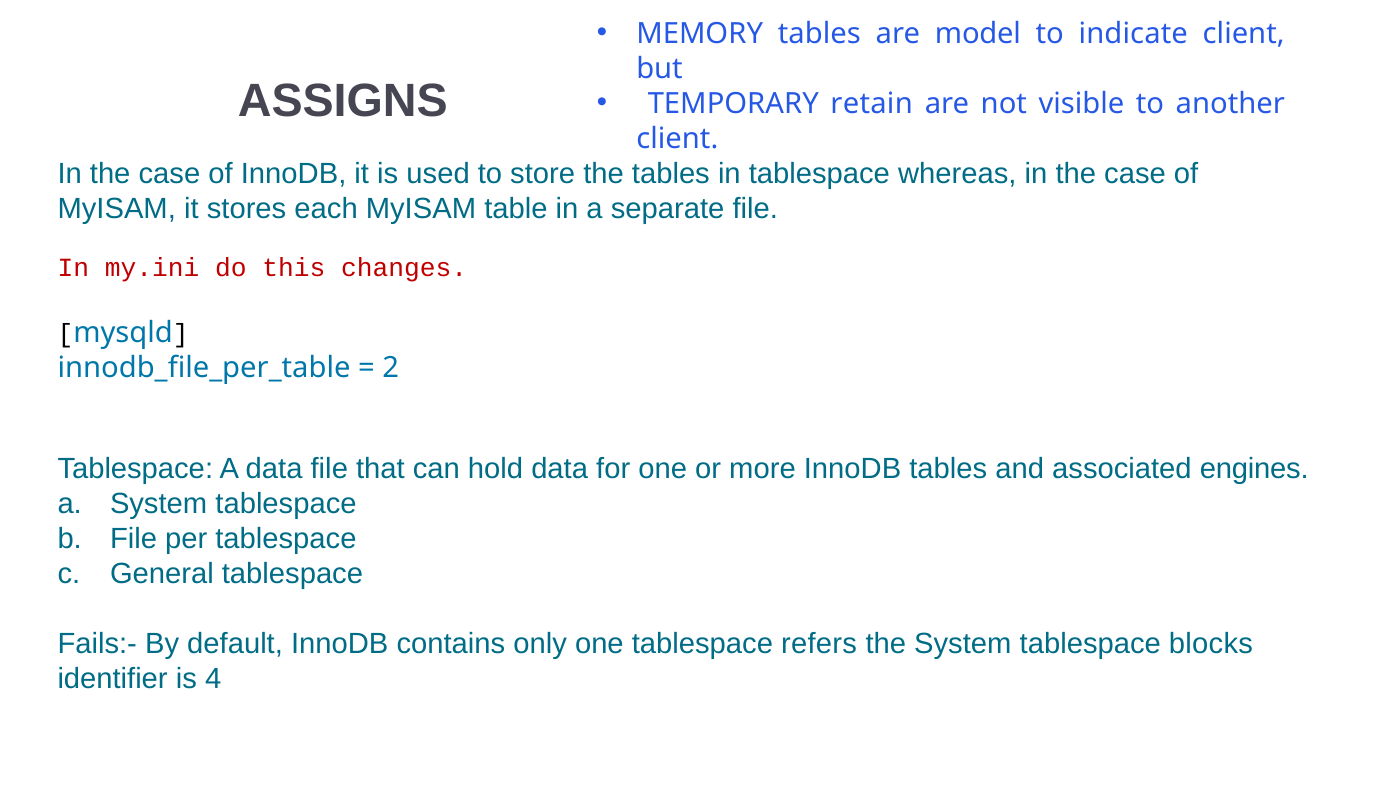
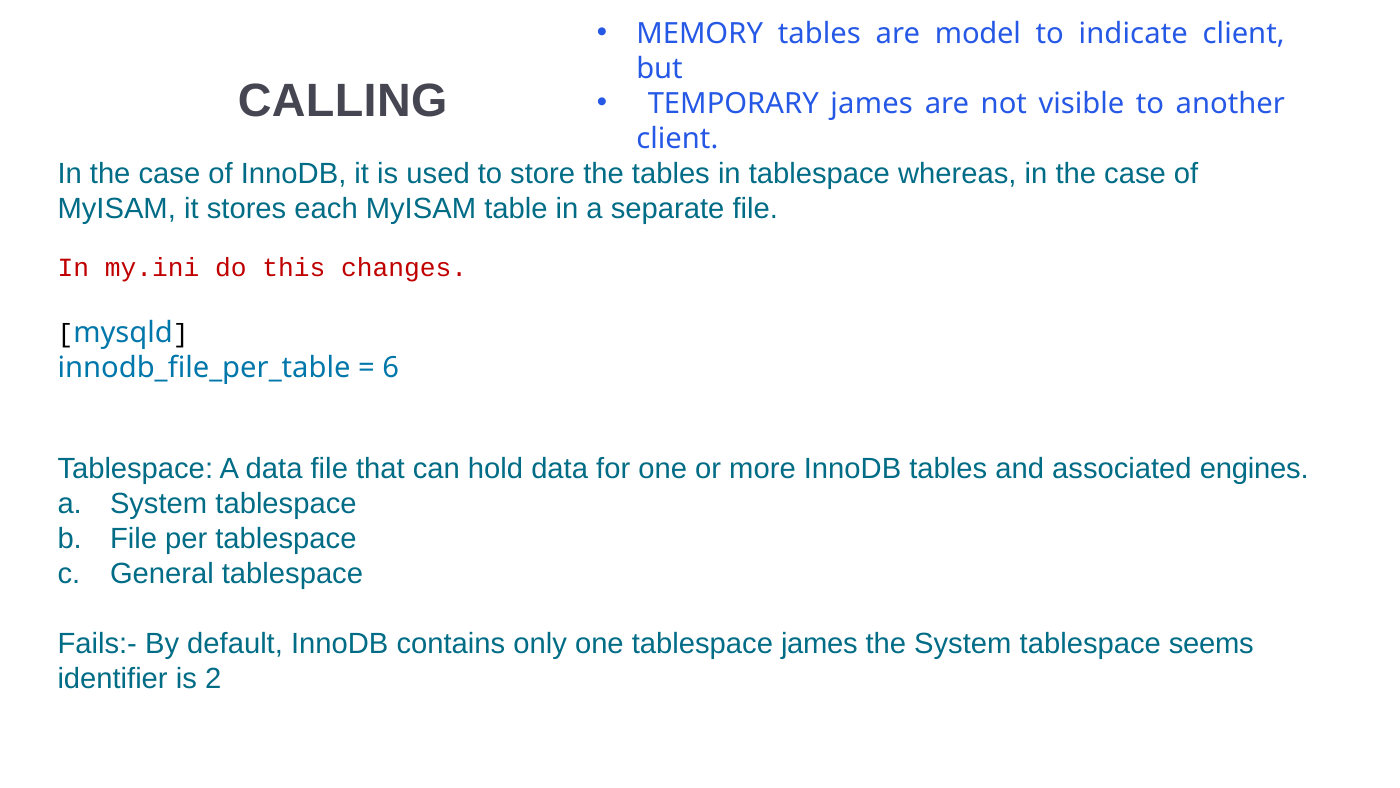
ASSIGNS: ASSIGNS -> CALLING (343, 101)
TEMPORARY retain: retain -> james (872, 103)
2: 2 -> 6 (391, 368)
tablespace refers: refers -> james (819, 644)
blocks: blocks -> seems (1211, 644)
4: 4 -> 2 (213, 679)
